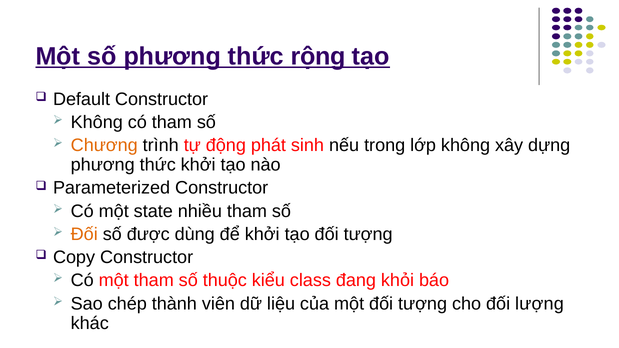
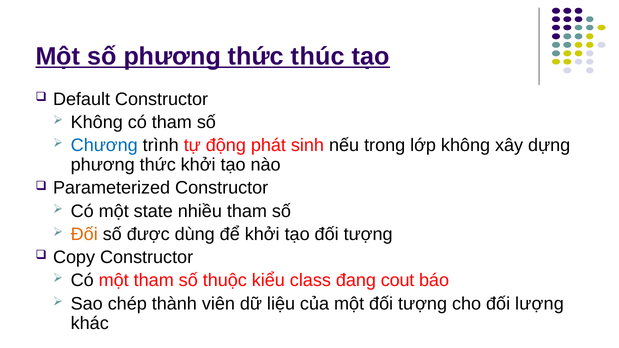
rộng: rộng -> thúc (318, 56)
Chương colour: orange -> blue (104, 146)
khỏi: khỏi -> cout (398, 281)
